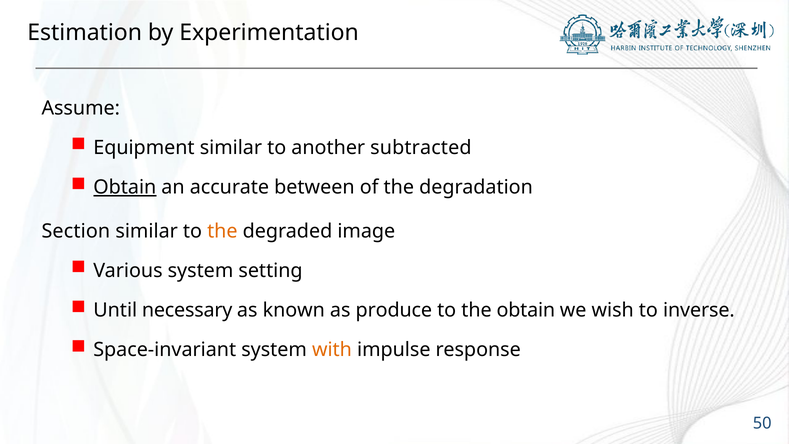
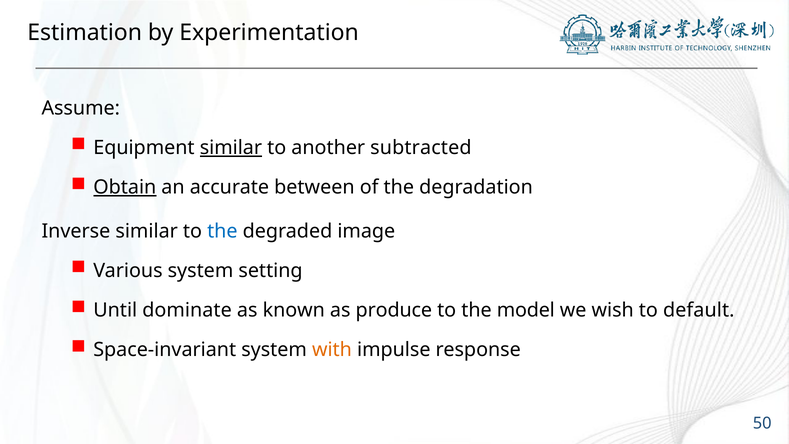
similar underline: none -> present (231, 148)
Section: Section -> Inverse (76, 231)
the colour: orange -> blue (222, 231)
necessary: necessary -> dominate (187, 310)
the obtain: obtain -> model (526, 310)
inverse: inverse -> default (699, 310)
